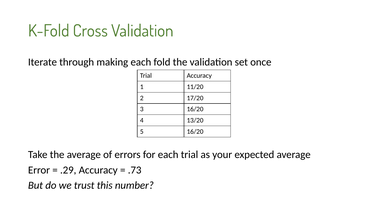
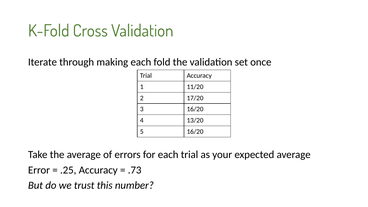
.29: .29 -> .25 (68, 170)
